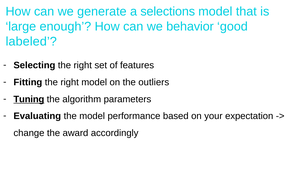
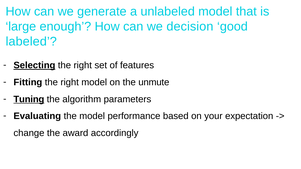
selections: selections -> unlabeled (168, 12)
behavior: behavior -> decision (190, 27)
Selecting underline: none -> present (34, 65)
outliers: outliers -> unmute (154, 82)
